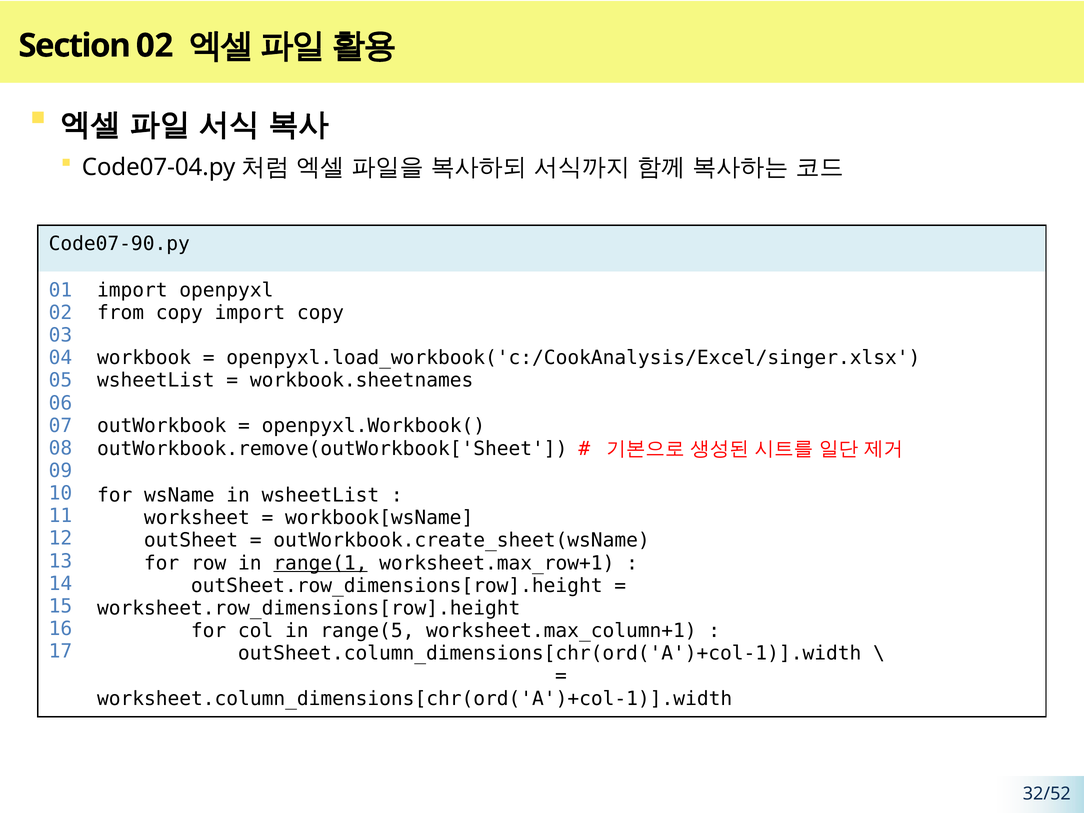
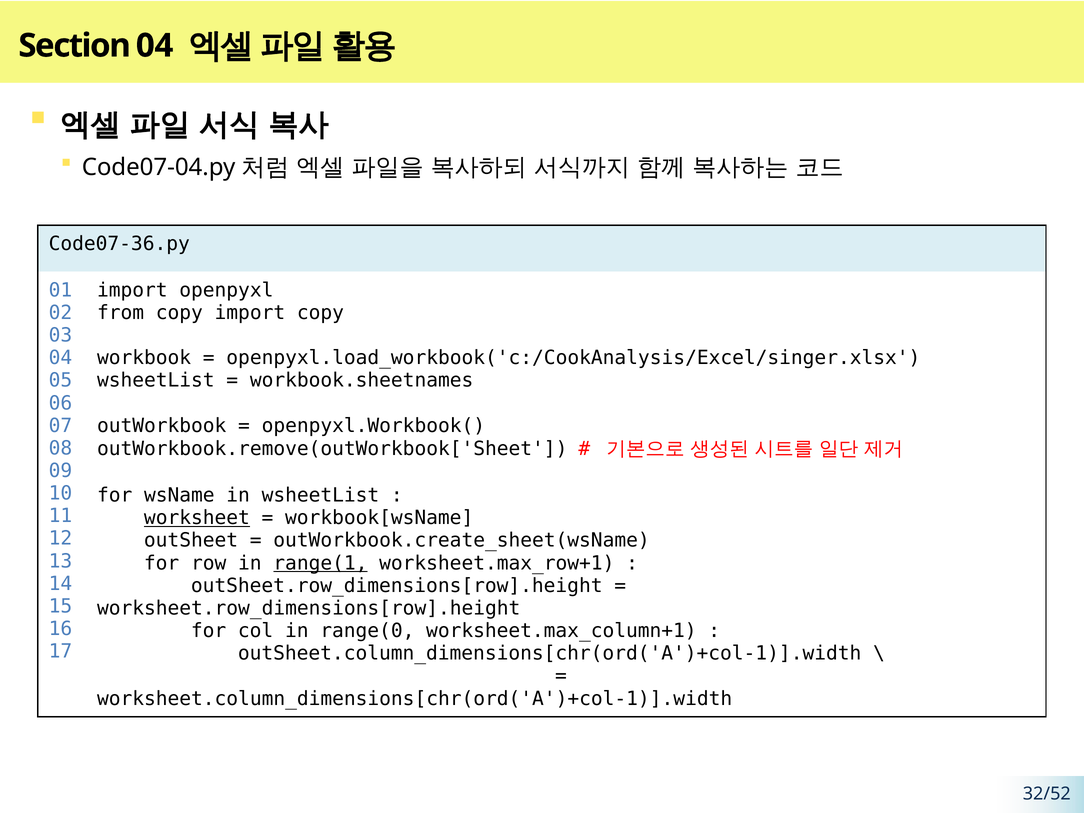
Section 02: 02 -> 04 (155, 46)
Code07-90.py: Code07-90.py -> Code07-36.py (119, 244)
worksheet underline: none -> present (197, 518)
range(5: range(5 -> range(0 (367, 631)
